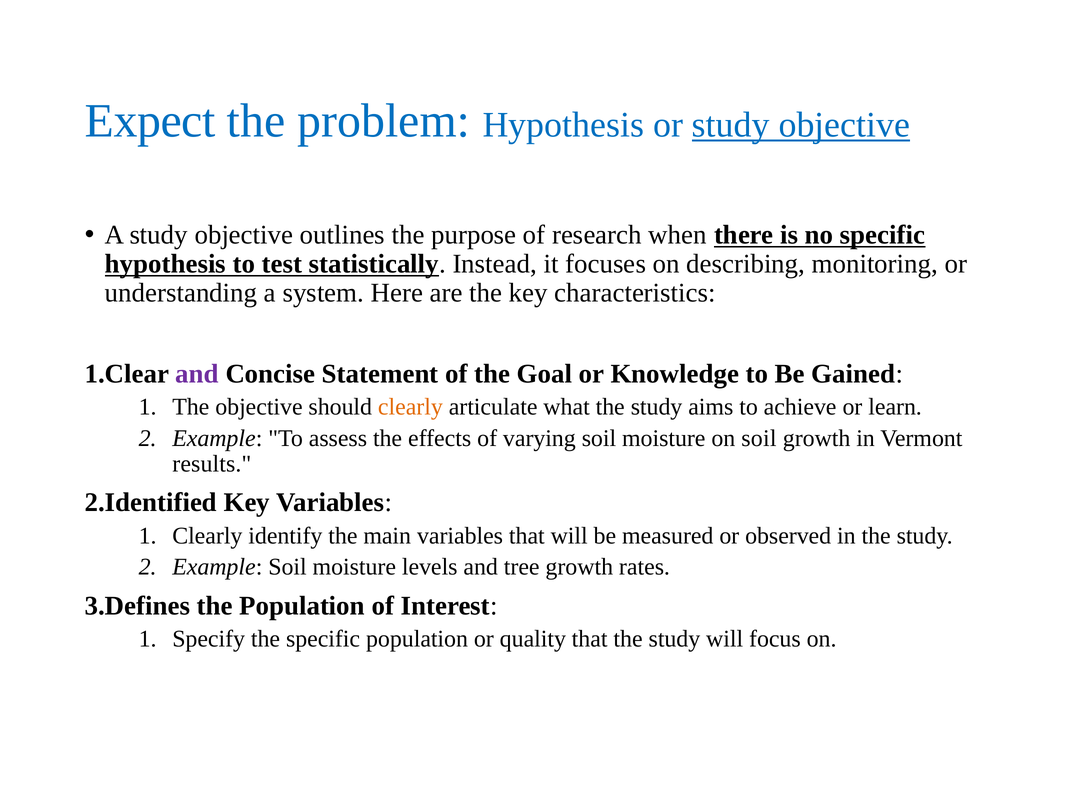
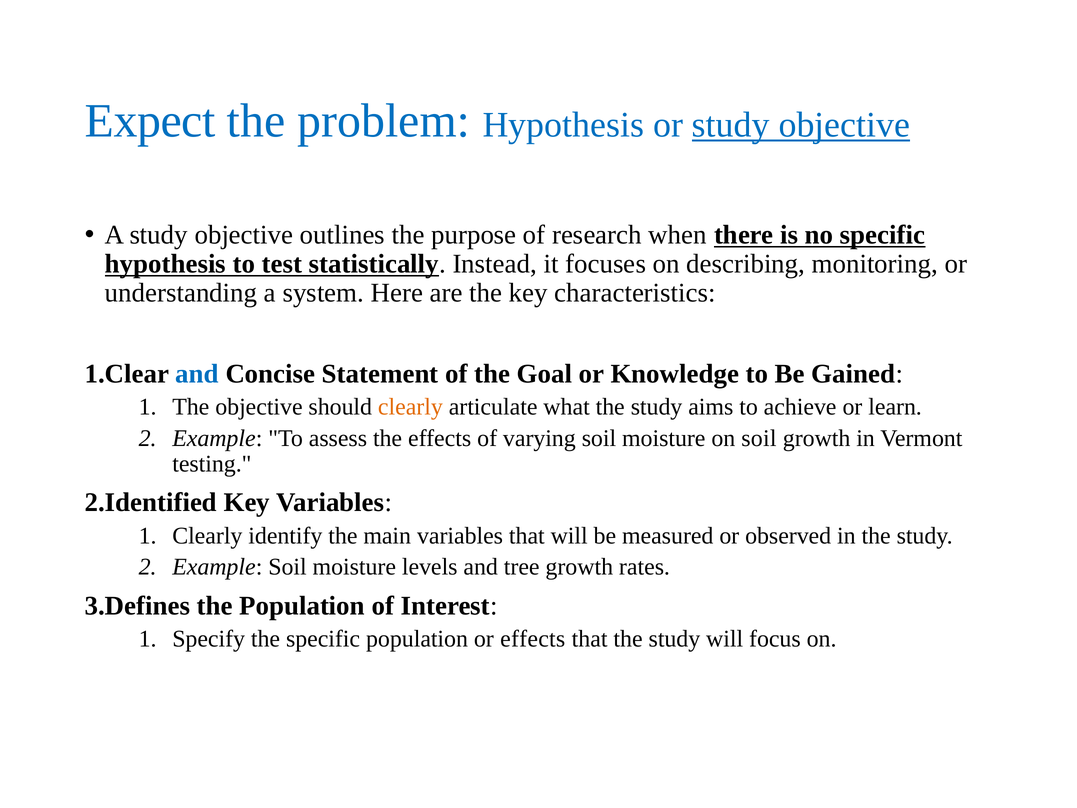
and colour: purple -> blue (197, 374)
results: results -> testing (212, 464)
or quality: quality -> effects (533, 639)
